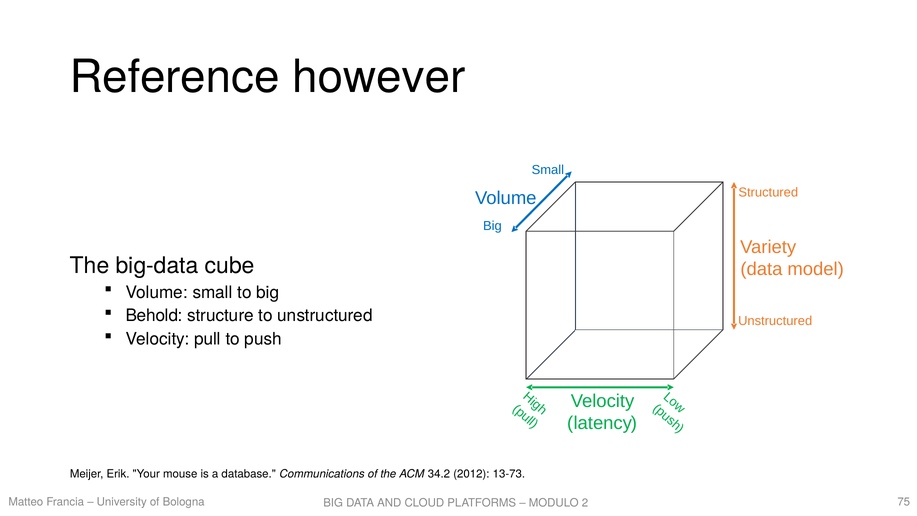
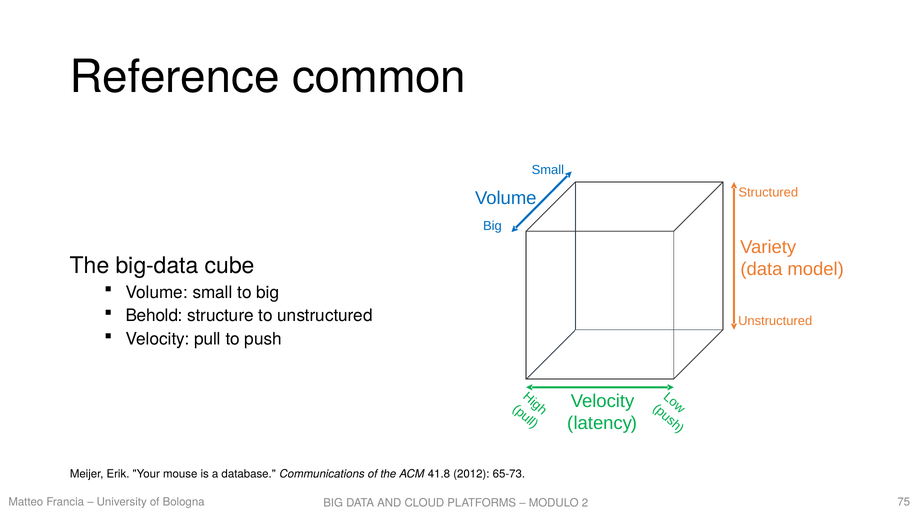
however: however -> common (379, 77)
34.2: 34.2 -> 41.8 (439, 474)
13-73: 13-73 -> 65-73 (509, 474)
